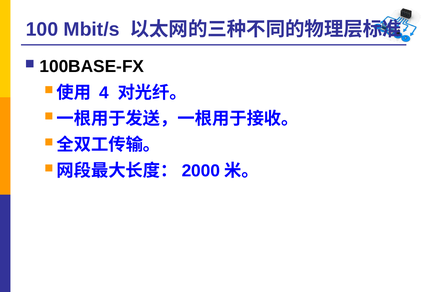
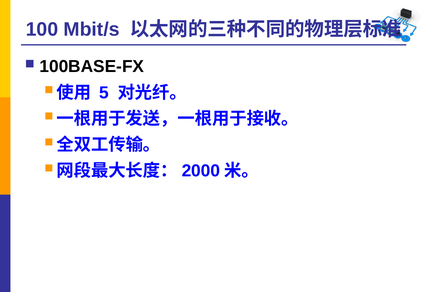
4: 4 -> 5 (104, 92)
